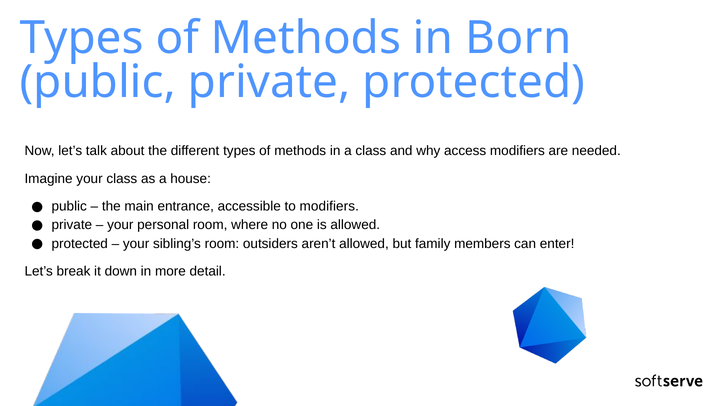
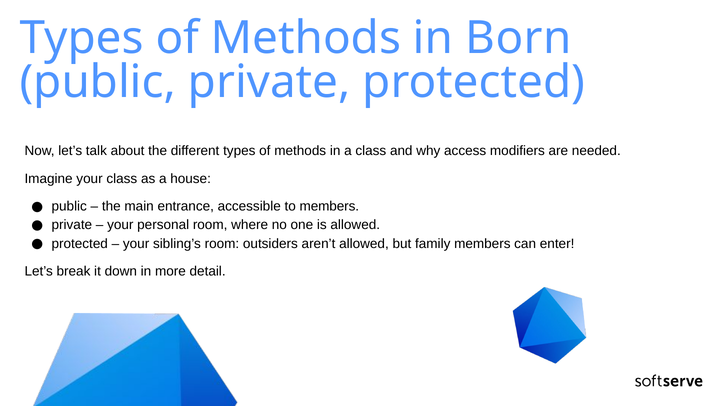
to modifiers: modifiers -> members (329, 206)
